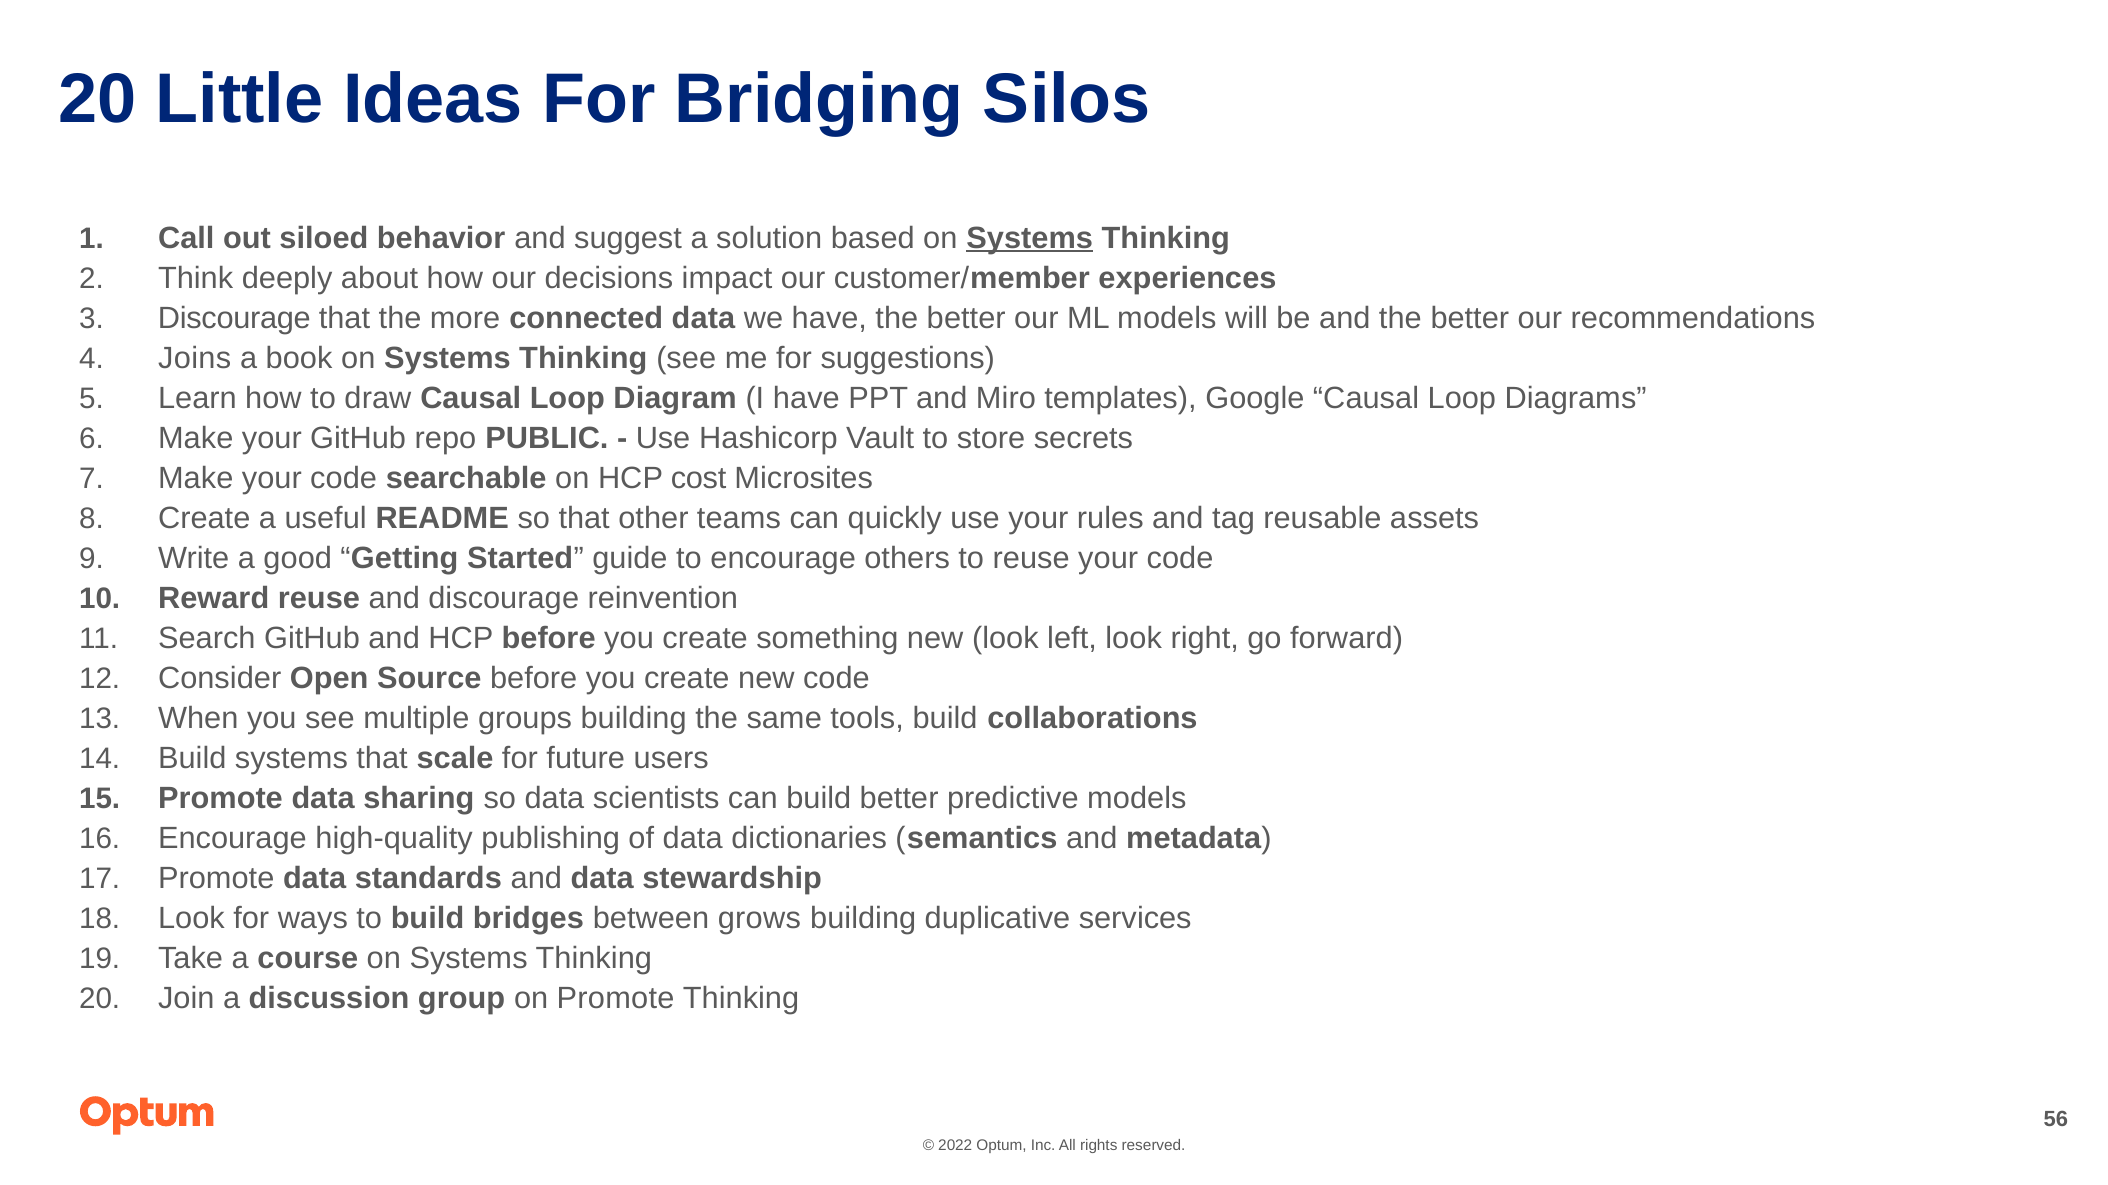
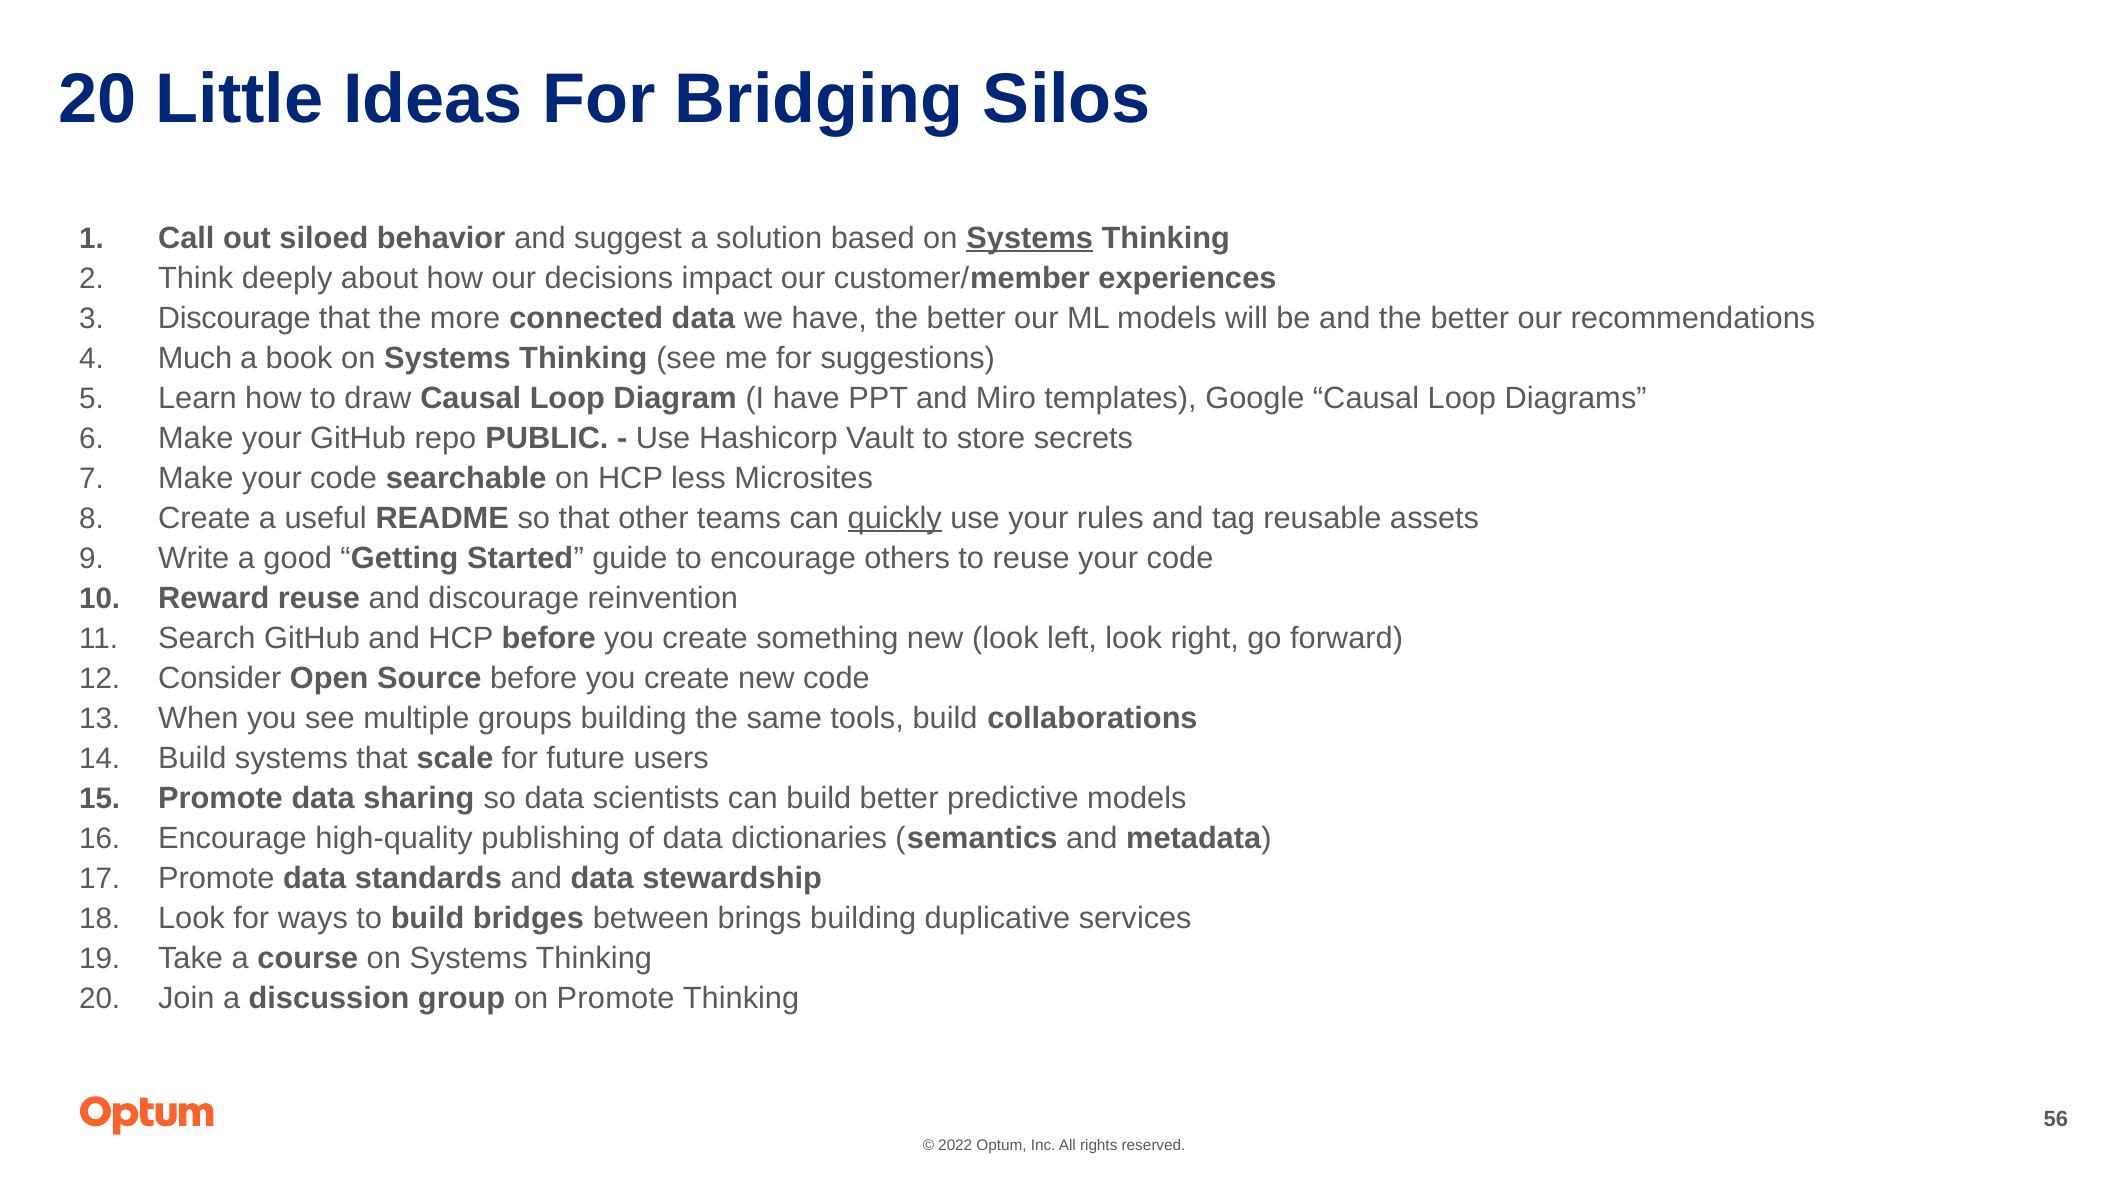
Joins: Joins -> Much (195, 358)
cost: cost -> less (698, 478)
quickly underline: none -> present (895, 518)
grows: grows -> brings (760, 918)
